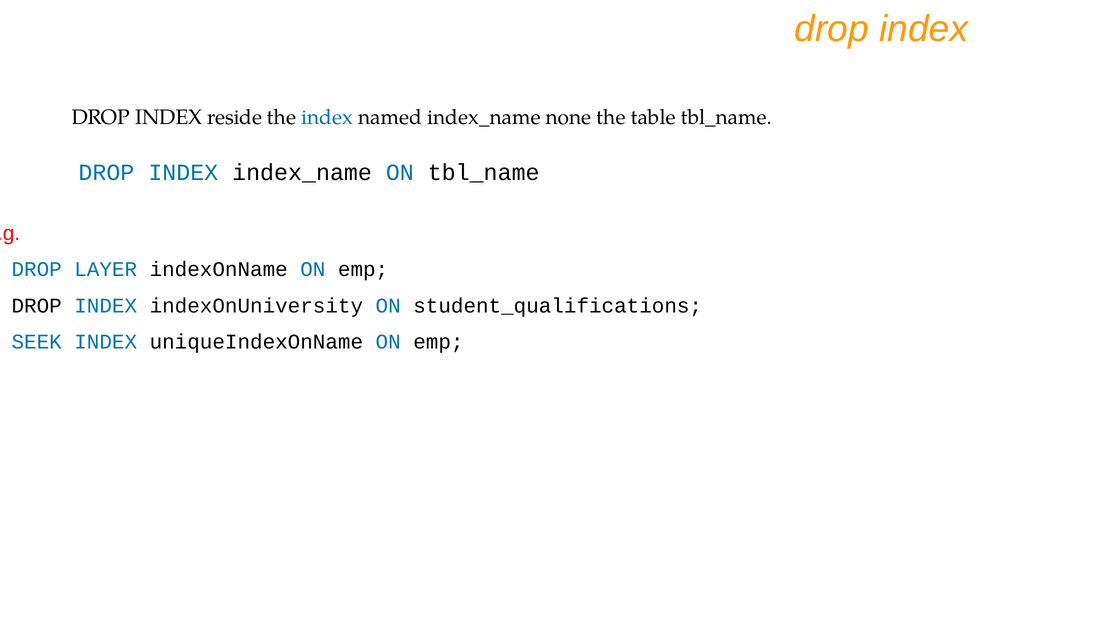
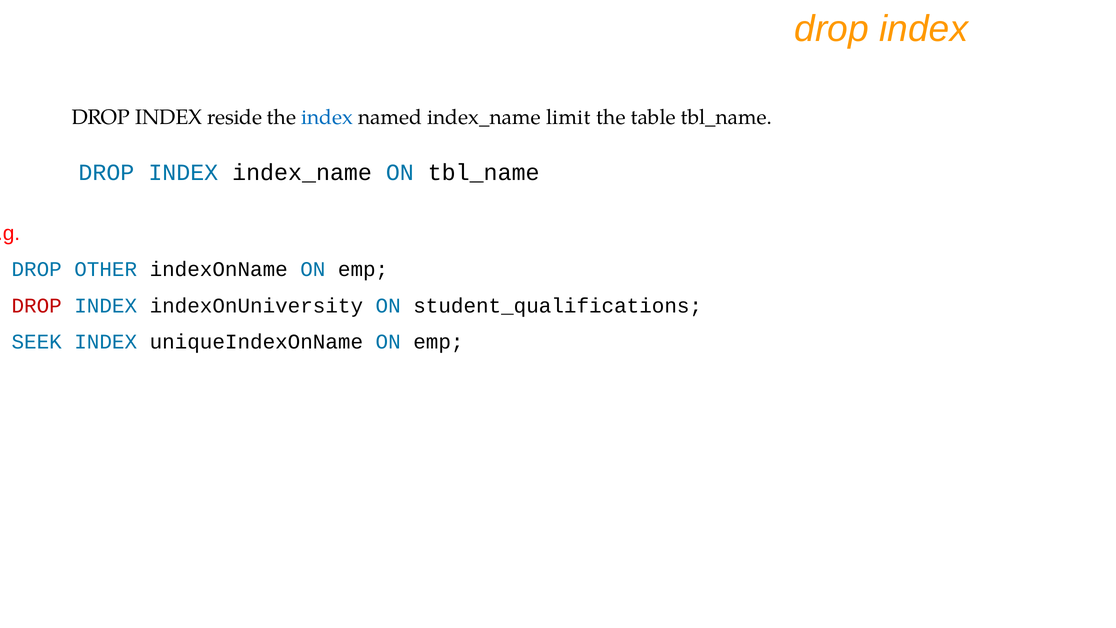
none: none -> limit (568, 117)
LAYER: LAYER -> OTHER (106, 269)
DROP colour: black -> red (37, 306)
